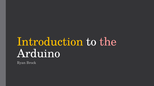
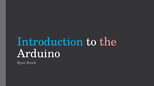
Introduction colour: yellow -> light blue (50, 42)
